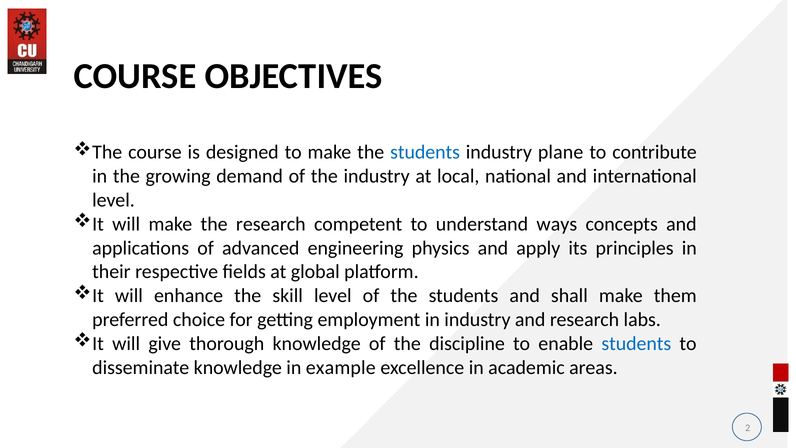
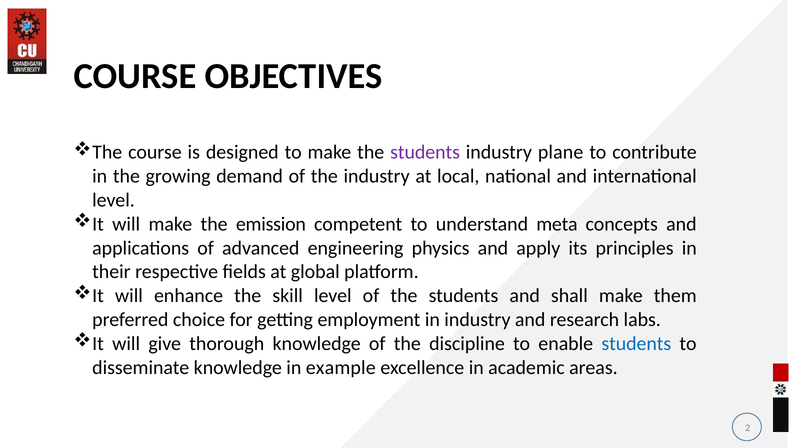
students colour: blue -> purple (425, 152)
the research: research -> emission (271, 224)
ways: ways -> meta (557, 224)
